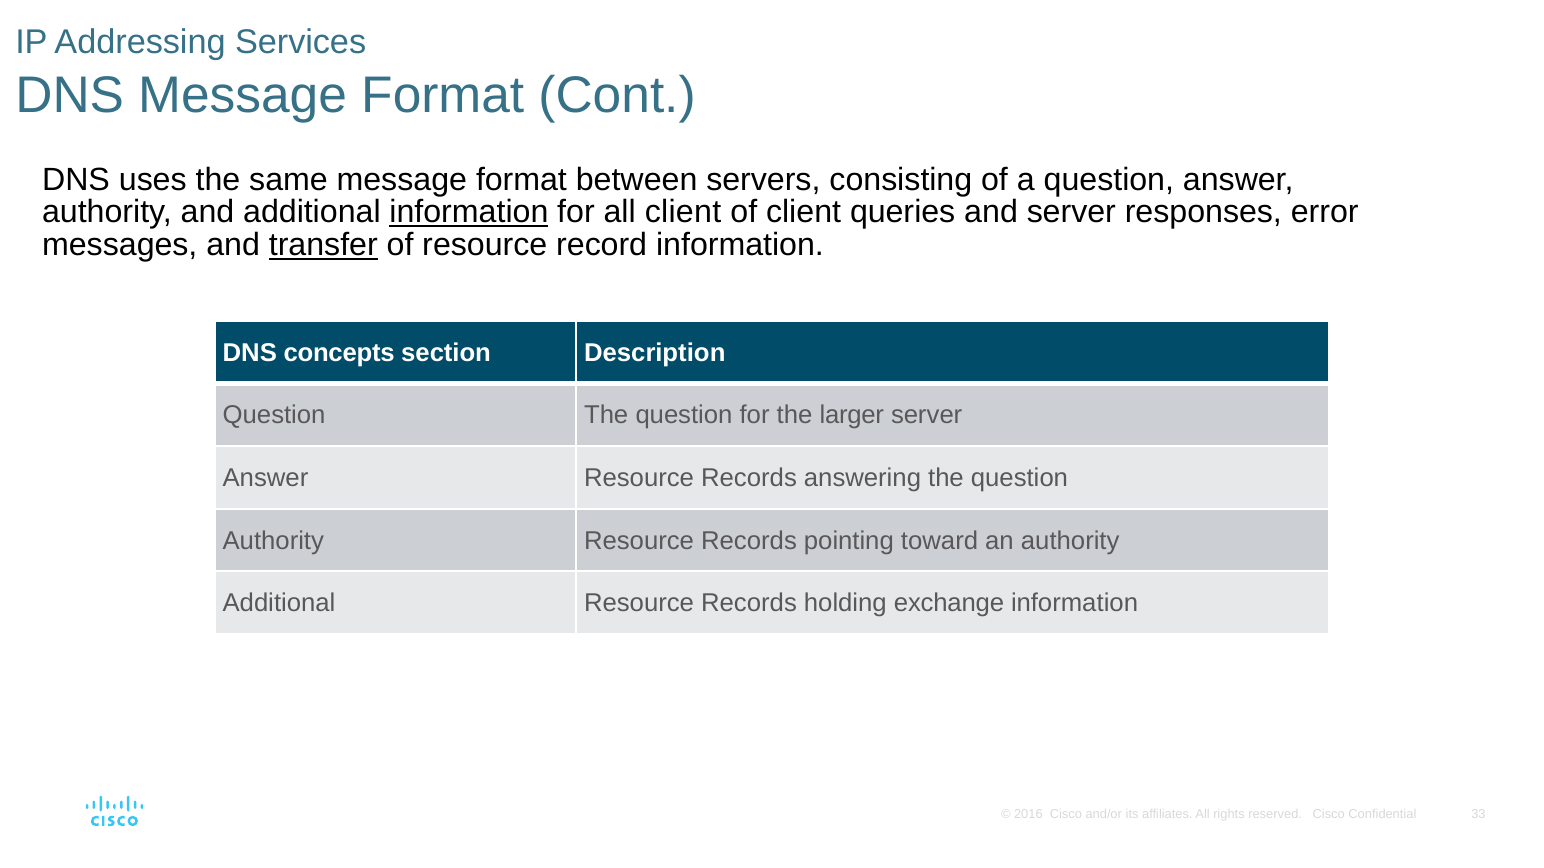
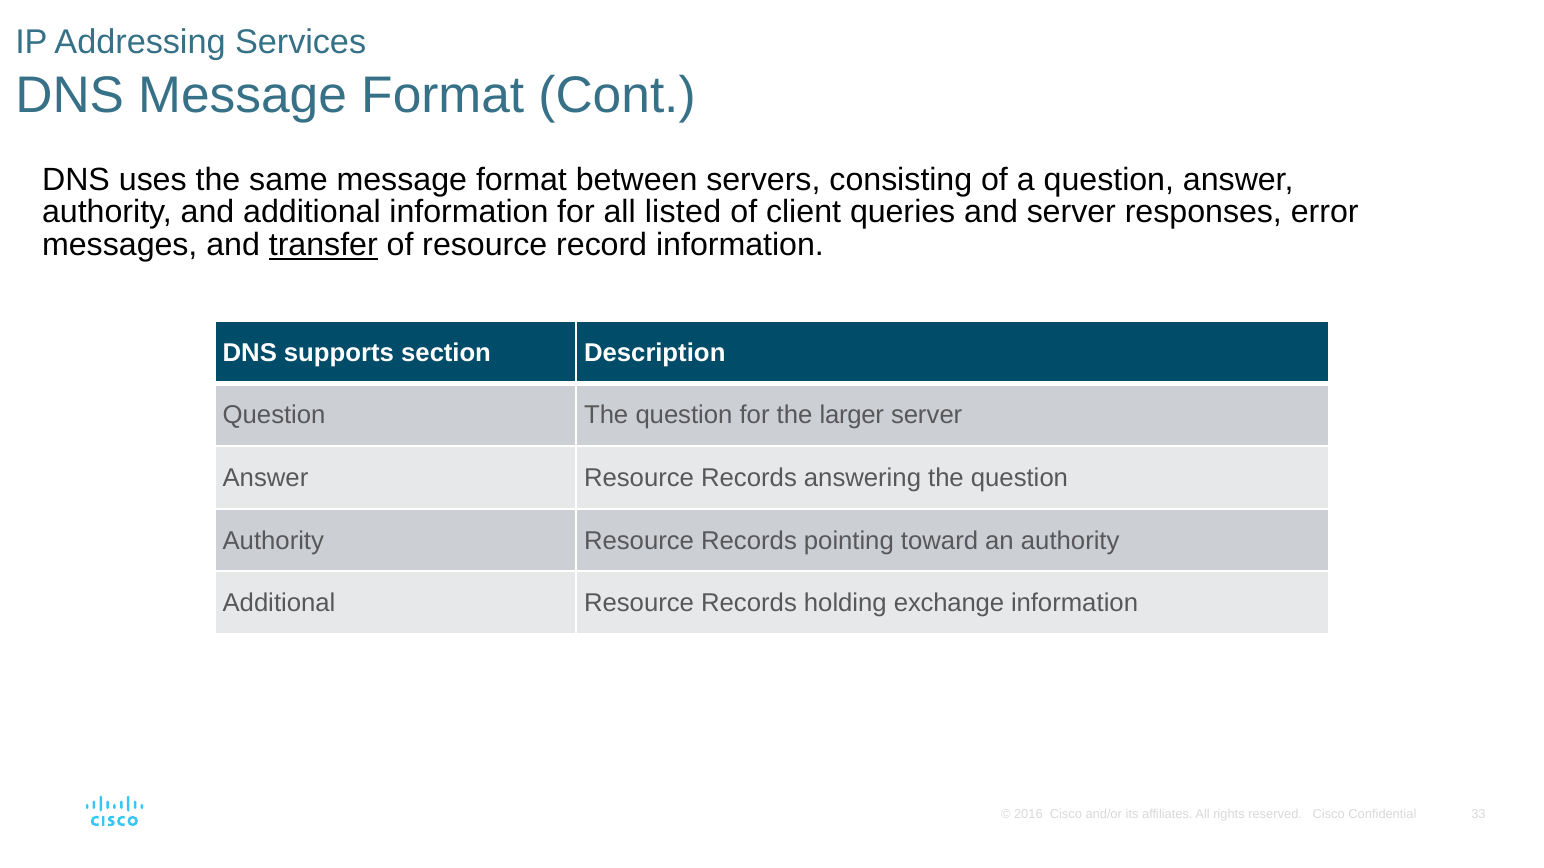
information underline: present -> none (469, 212)
all client: client -> listed (683, 212)
concepts: concepts -> supports (339, 353)
